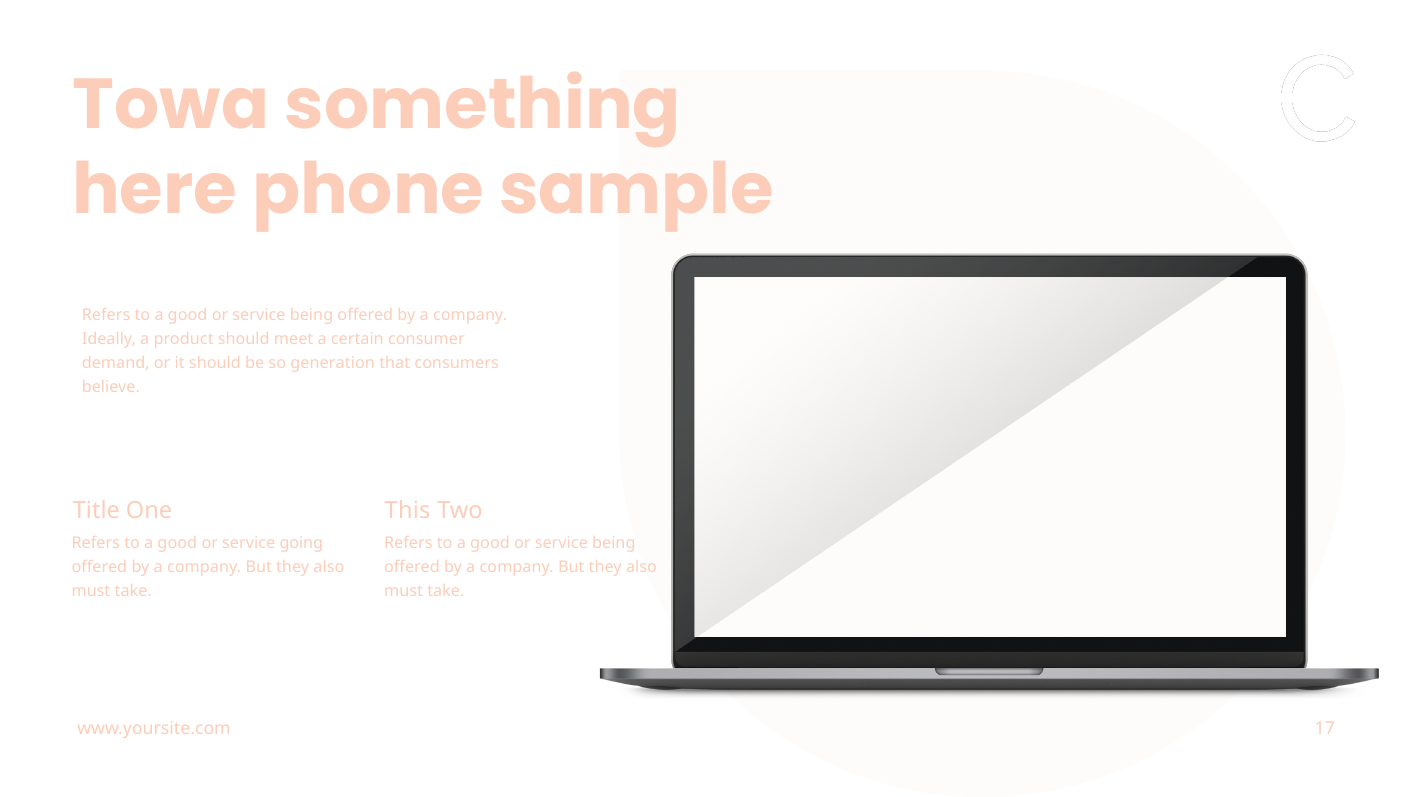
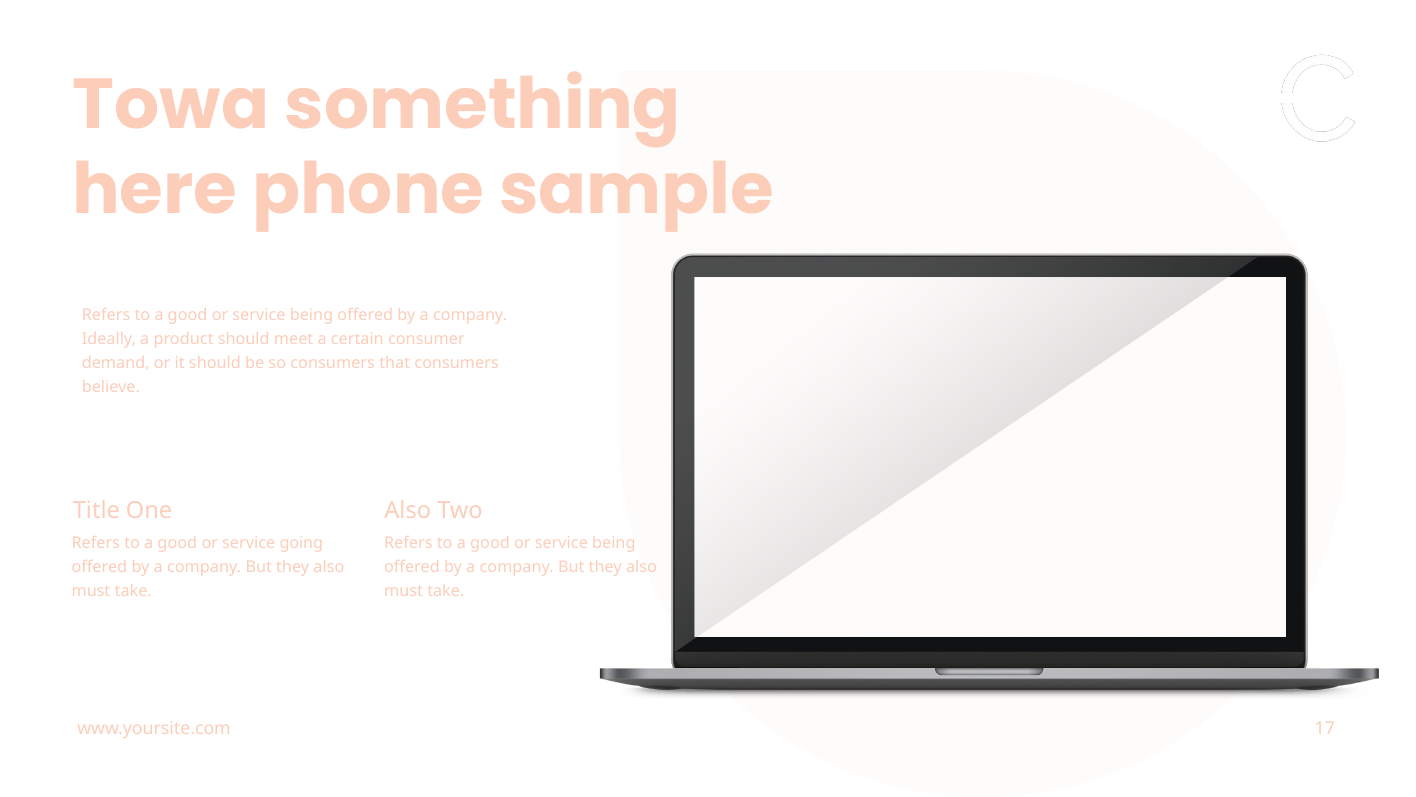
so generation: generation -> consumers (333, 363)
This: This -> Also (408, 510)
